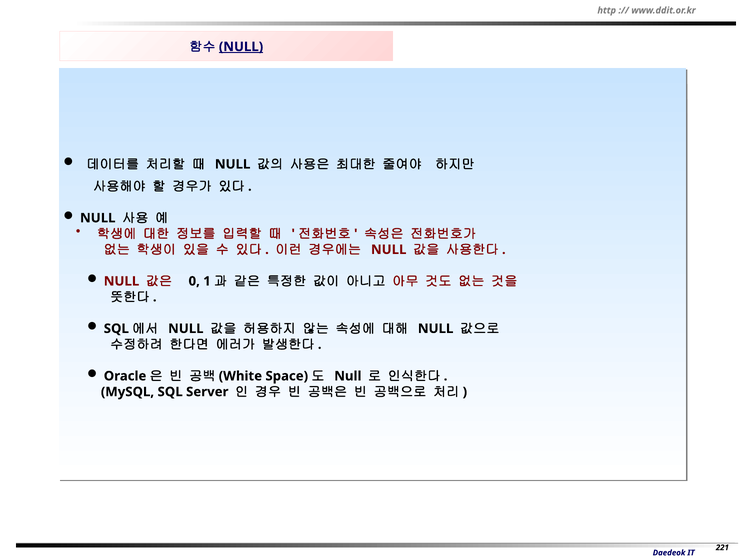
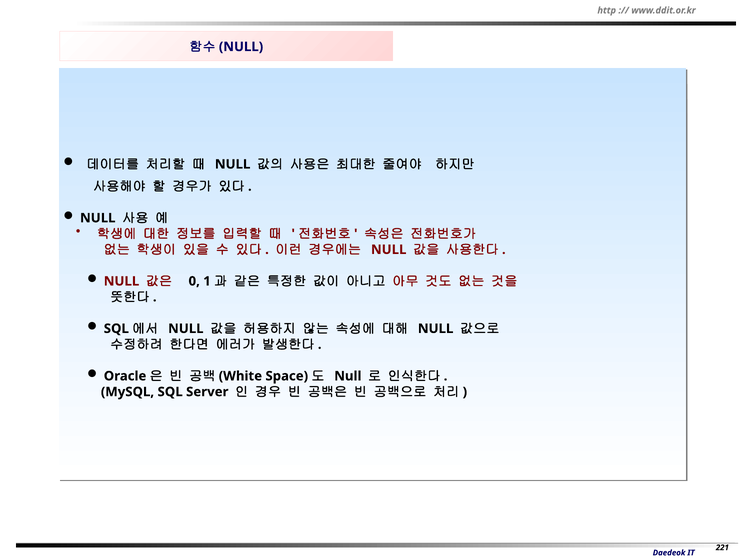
NULL underline: present -> none (241, 47)
